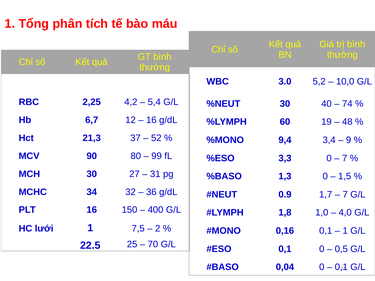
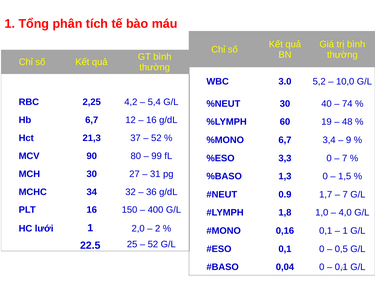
%MONO 9,4: 9,4 -> 6,7 (285, 140)
7,5: 7,5 -> 2,0 (138, 229)
70: 70 -> 52 (153, 244)
